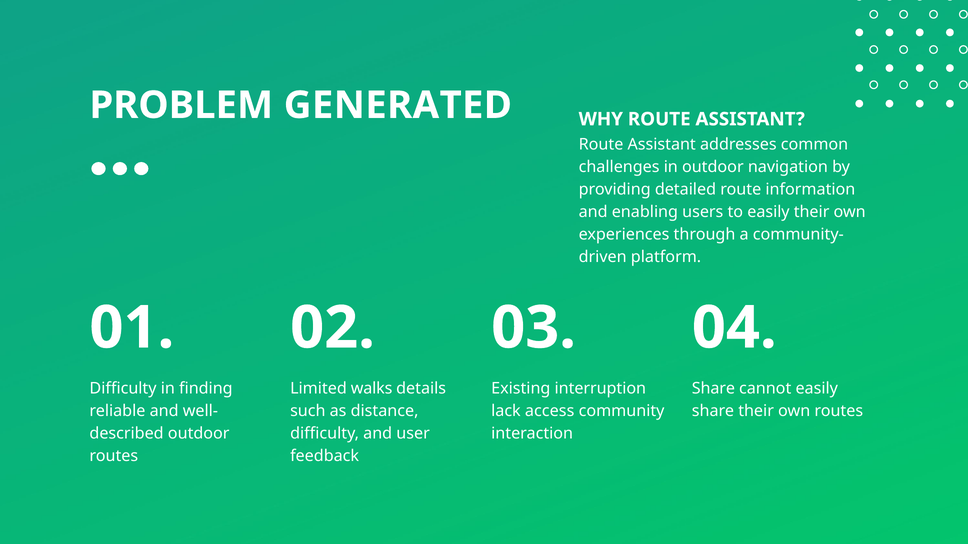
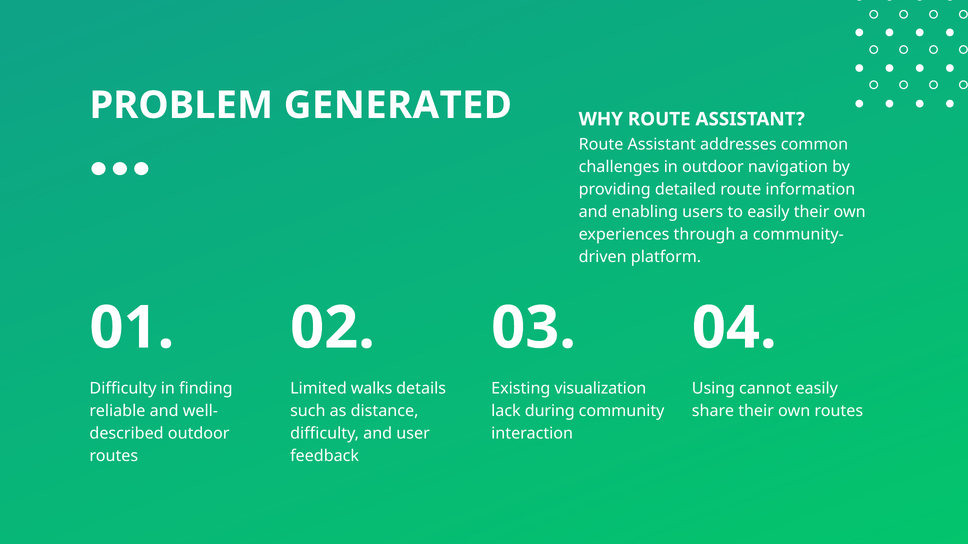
interruption: interruption -> visualization (600, 389)
Share: Share -> Using (713, 389)
access: access -> during (550, 411)
